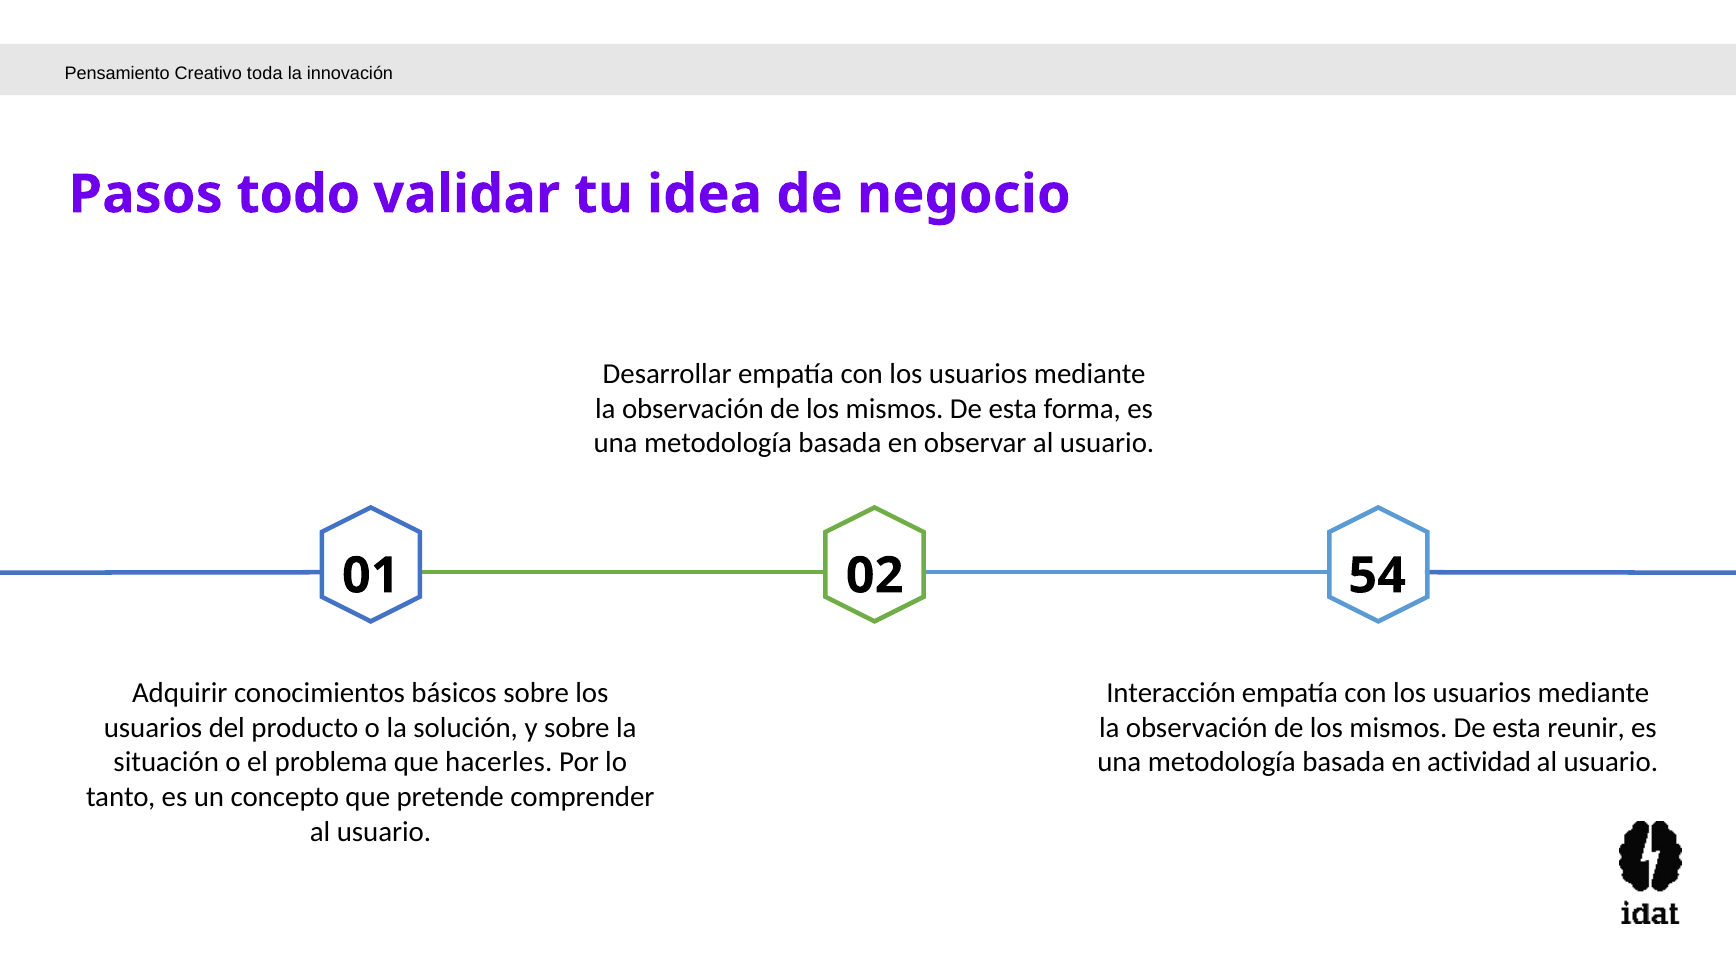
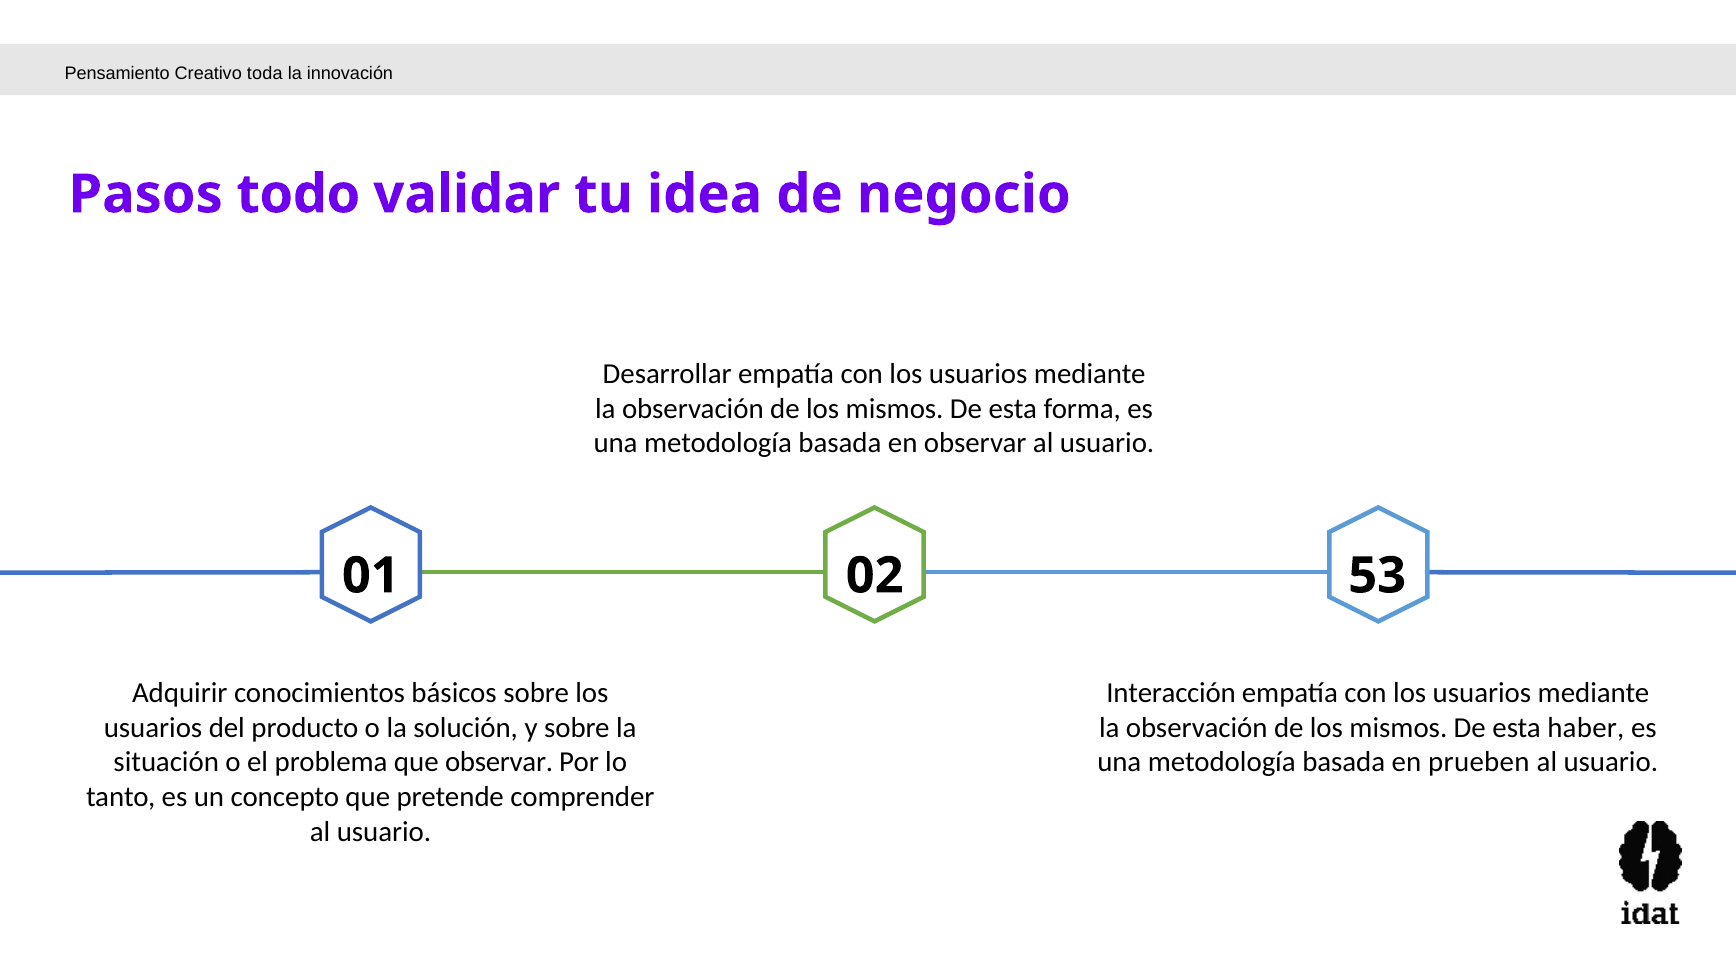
54: 54 -> 53 (1377, 576)
reunir: reunir -> haber (1586, 728)
que hacerles: hacerles -> observar (499, 763)
actividad: actividad -> prueben (1479, 763)
